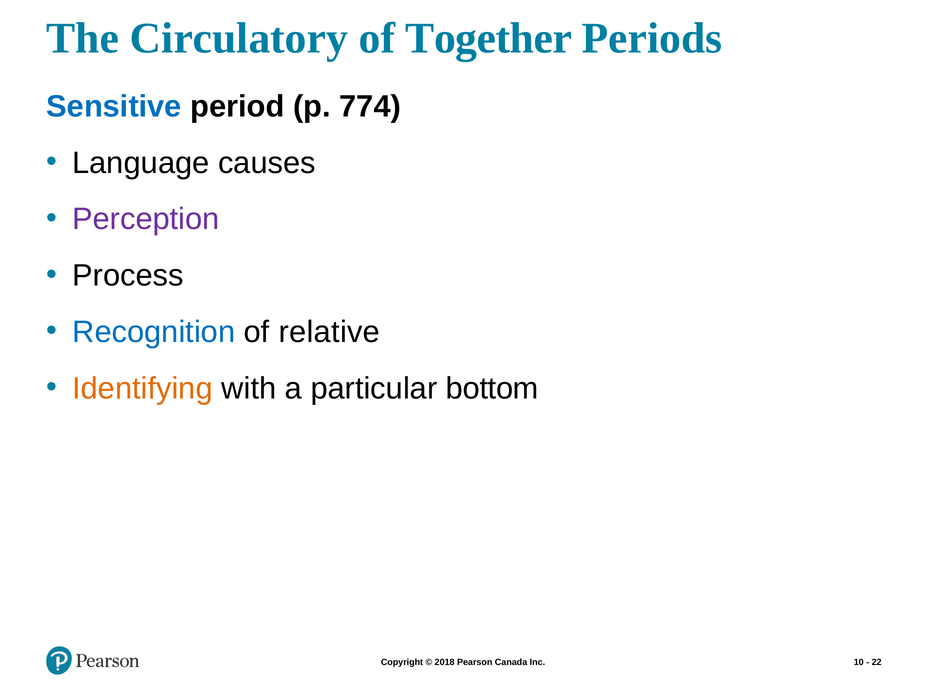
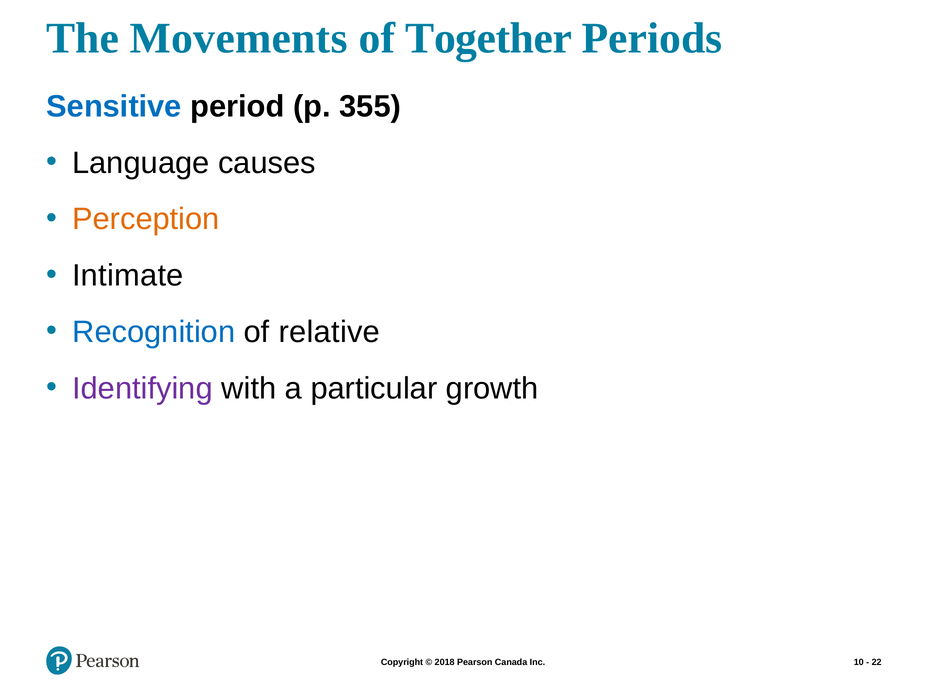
Circulatory: Circulatory -> Movements (239, 38)
774: 774 -> 355 (370, 106)
Perception colour: purple -> orange (146, 219)
Process: Process -> Intimate (128, 275)
Identifying colour: orange -> purple (143, 388)
bottom: bottom -> growth (492, 388)
